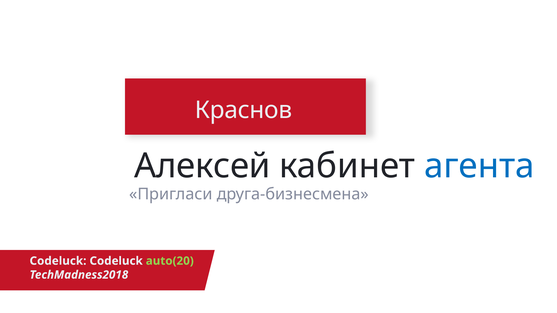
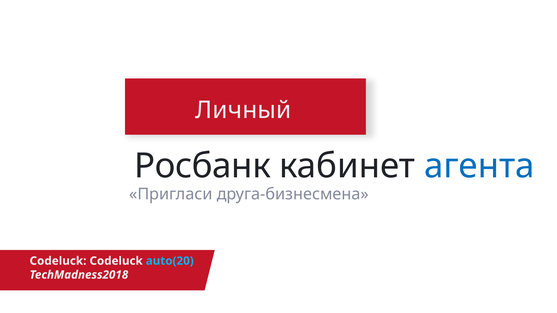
Краснов: Краснов -> Личный (243, 110)
Алексей: Алексей -> Росбанк (202, 166)
auto(20 colour: light green -> light blue (170, 261)
